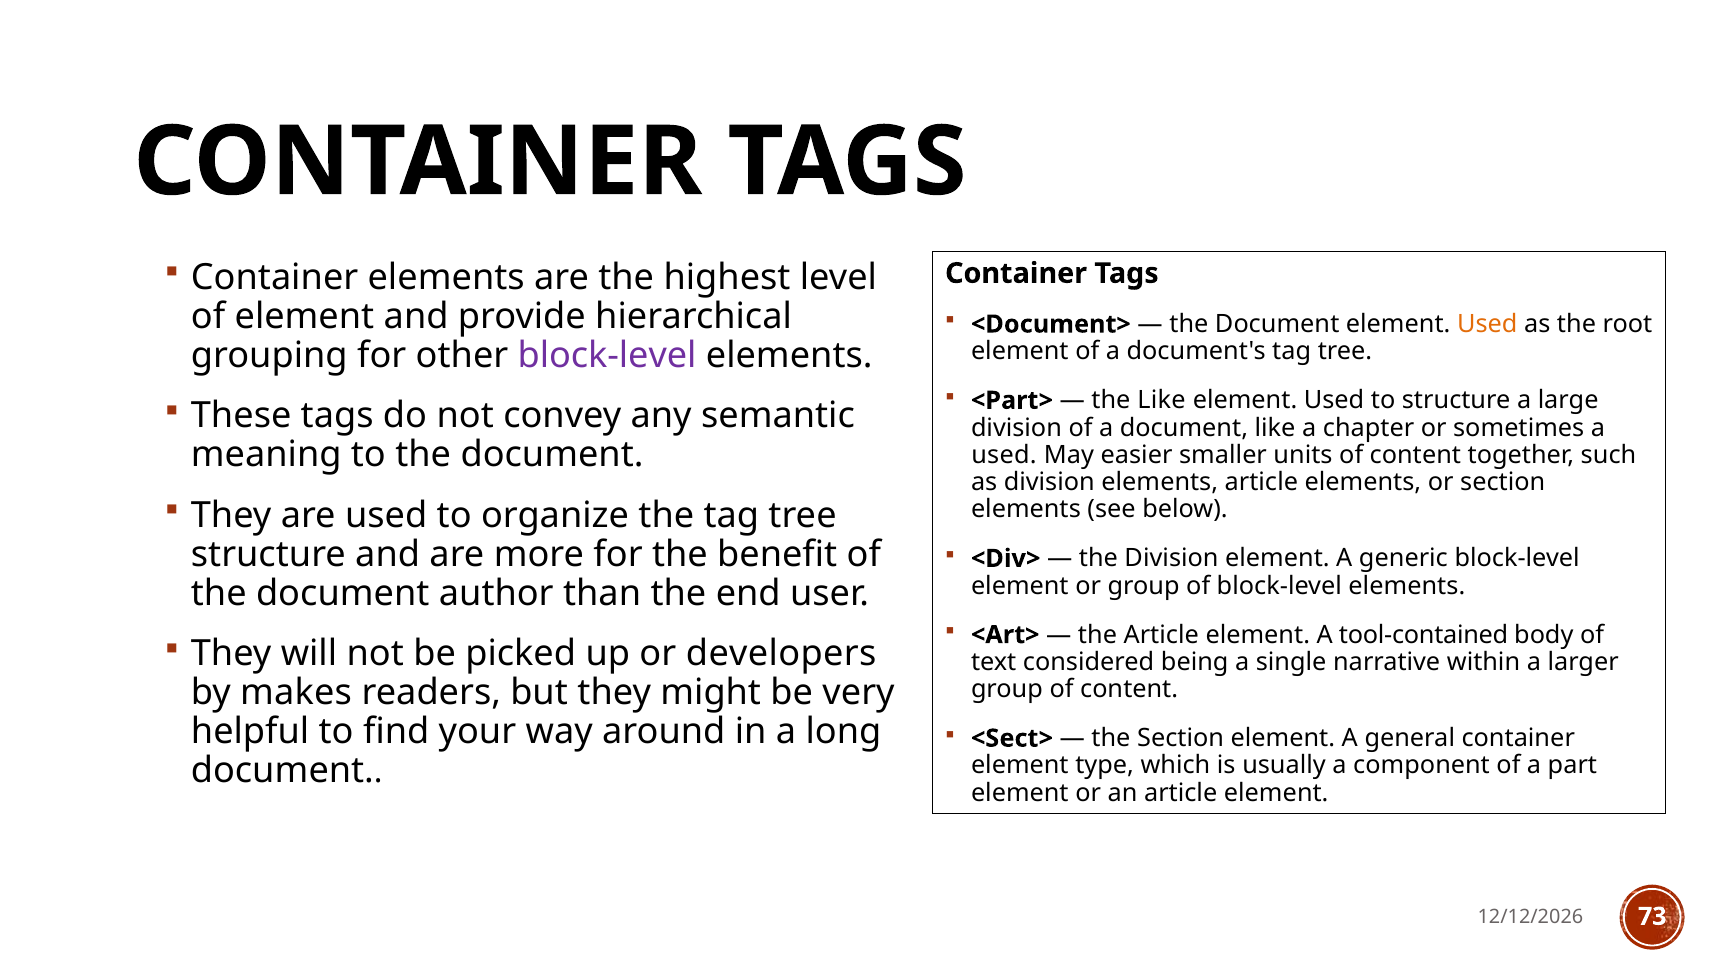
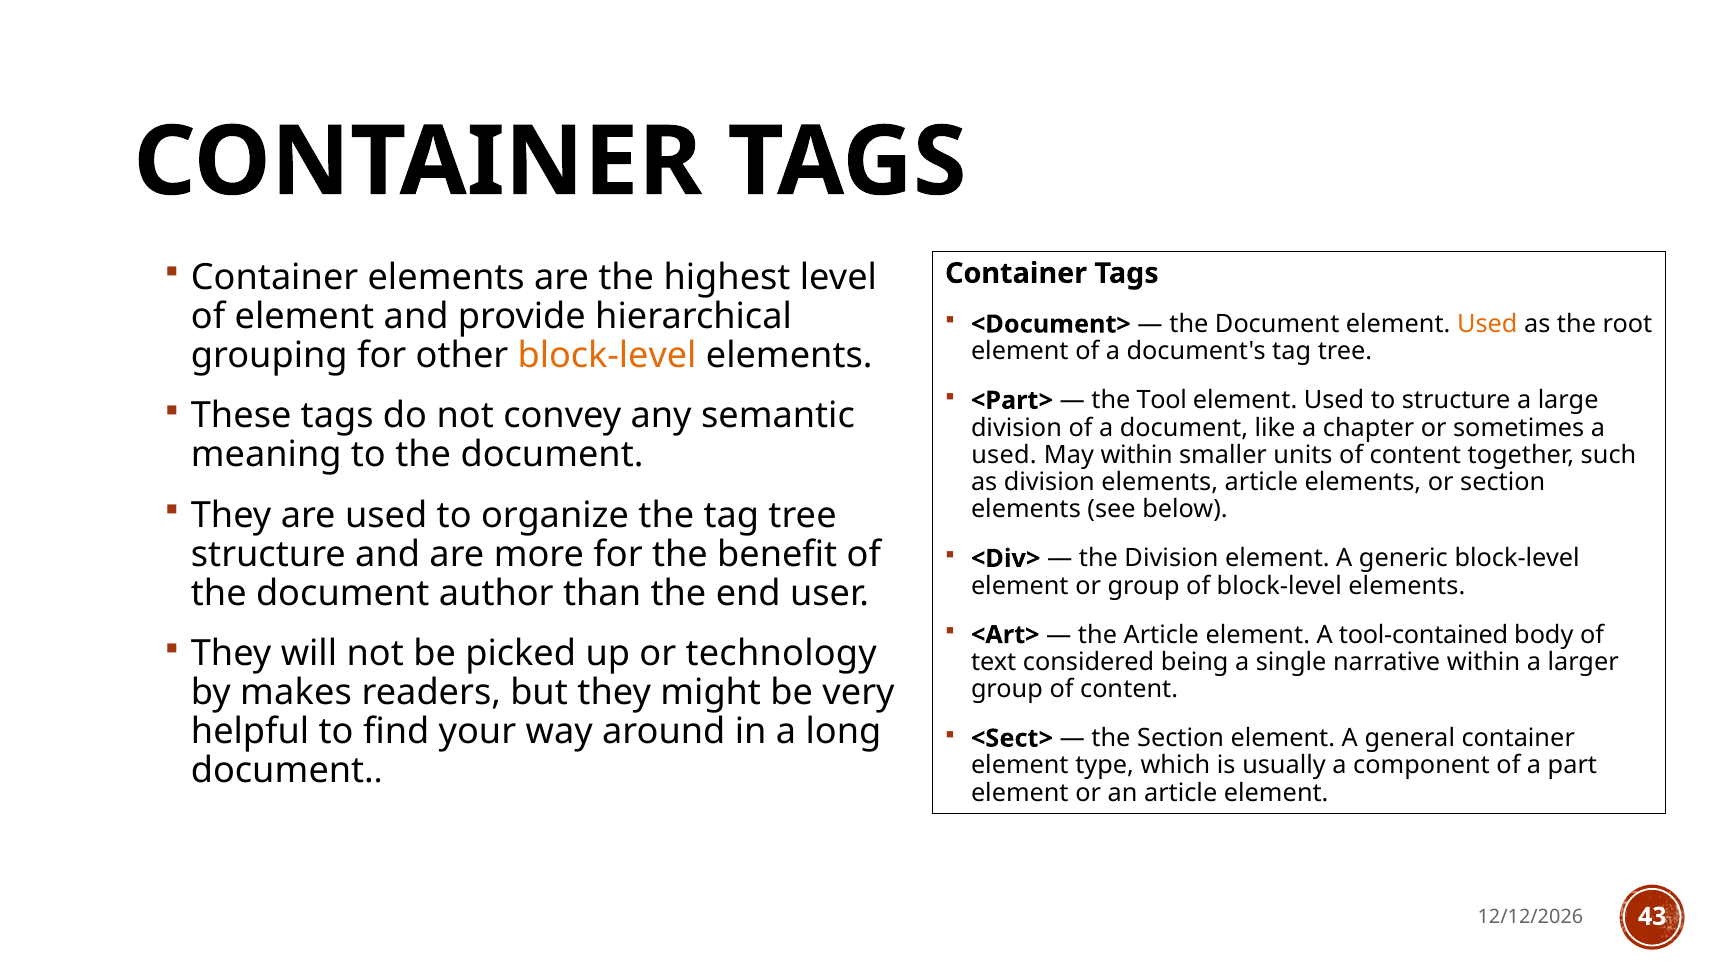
block-level colour: purple -> orange (607, 355)
the Like: Like -> Tool (1162, 401)
May easier: easier -> within (1137, 455)
developers: developers -> technology (781, 654)
73: 73 -> 43 (1652, 917)
